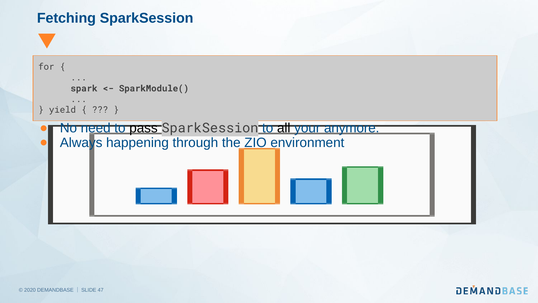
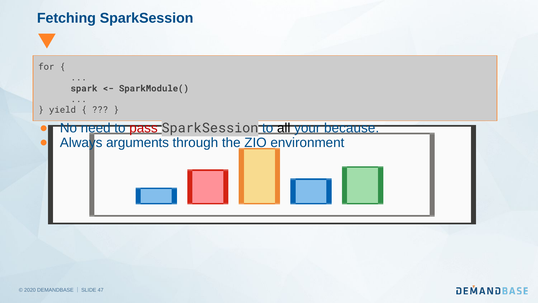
pass colour: black -> red (143, 128)
anymore: anymore -> because (352, 128)
happening: happening -> arguments (138, 142)
